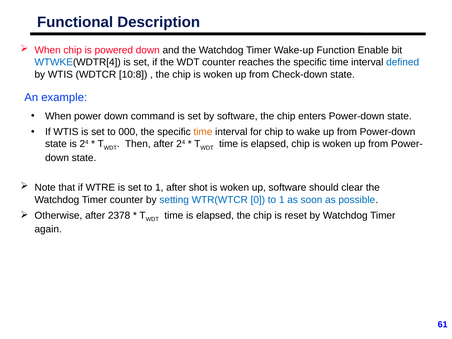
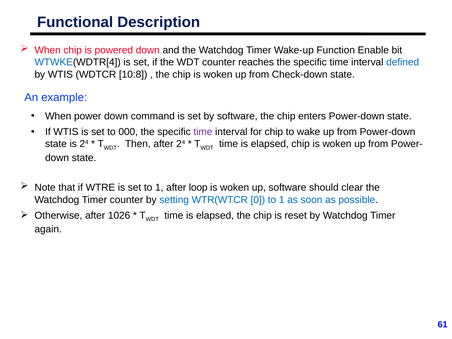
time colour: orange -> purple (203, 132)
shot: shot -> loop (198, 188)
2378: 2378 -> 1026 (119, 216)
